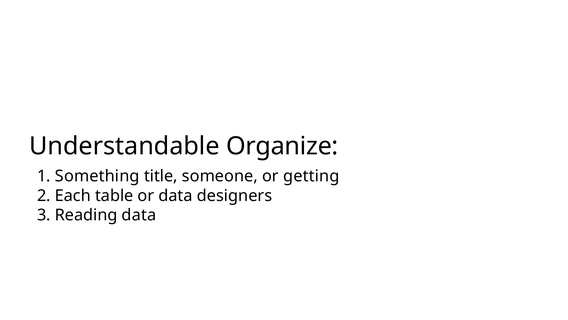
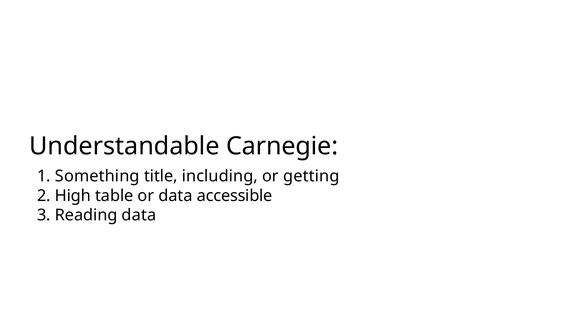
Organize: Organize -> Carnegie (282, 146)
someone: someone -> including (220, 176)
Each: Each -> High (73, 195)
designers: designers -> accessible (235, 195)
